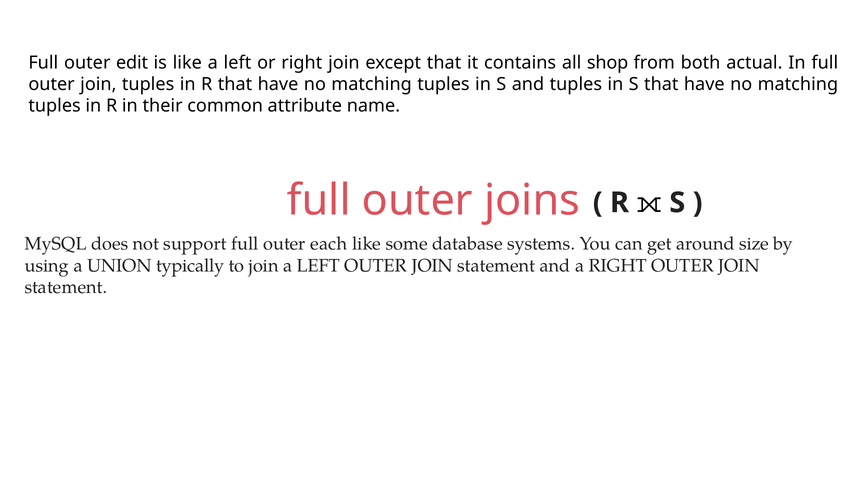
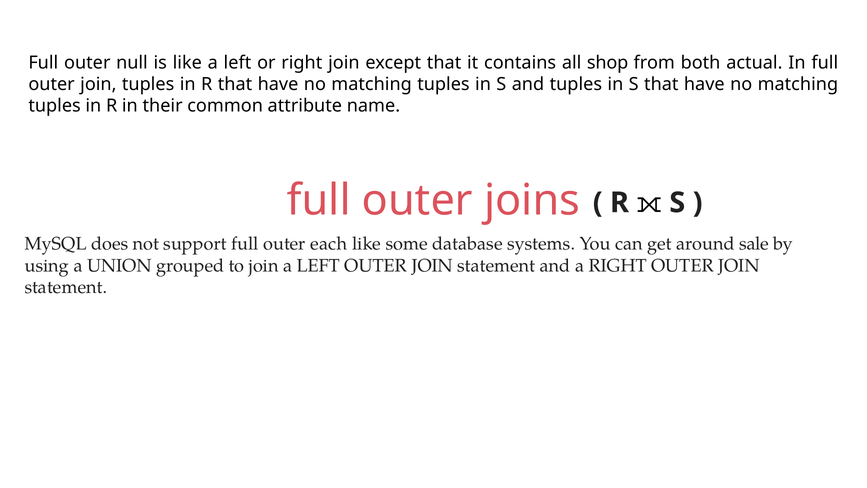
edit: edit -> null (132, 63)
size: size -> sale (754, 244)
typically: typically -> grouped (190, 265)
